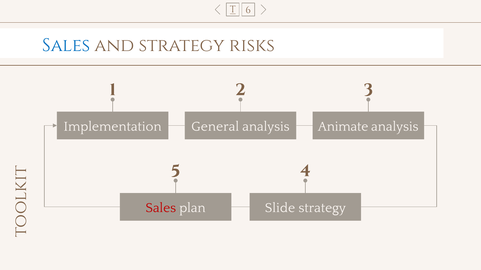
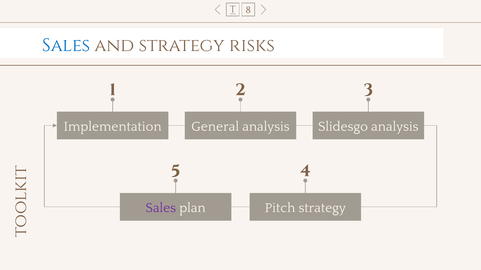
6: 6 -> 8 (248, 10)
Animate: Animate -> Slidesgo (343, 127)
Sales colour: red -> purple (161, 208)
Slide: Slide -> Pitch (280, 208)
